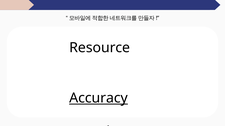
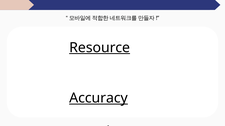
Resource underline: none -> present (100, 48)
